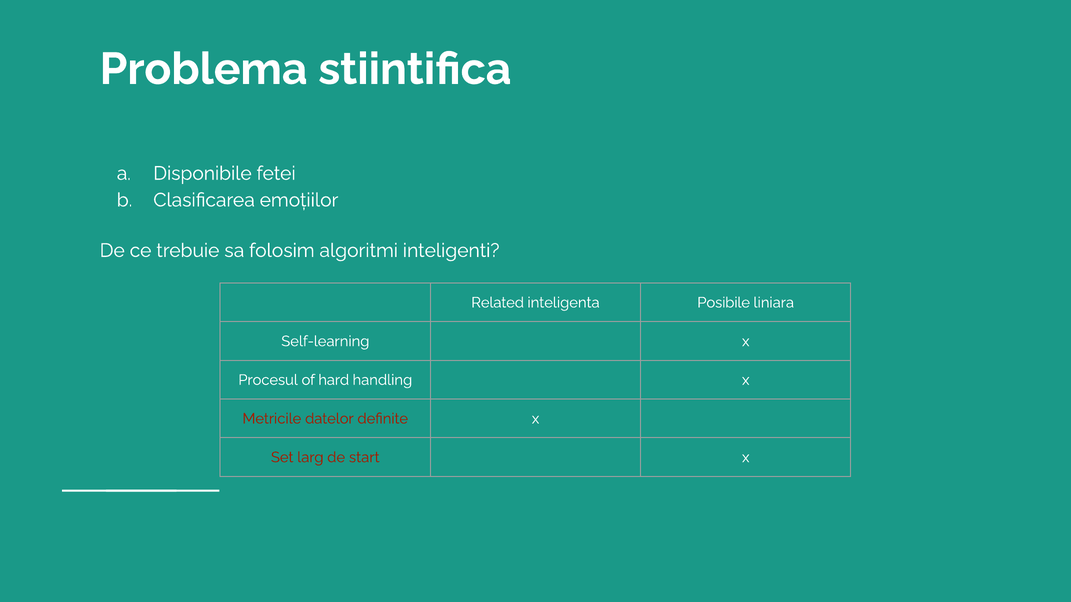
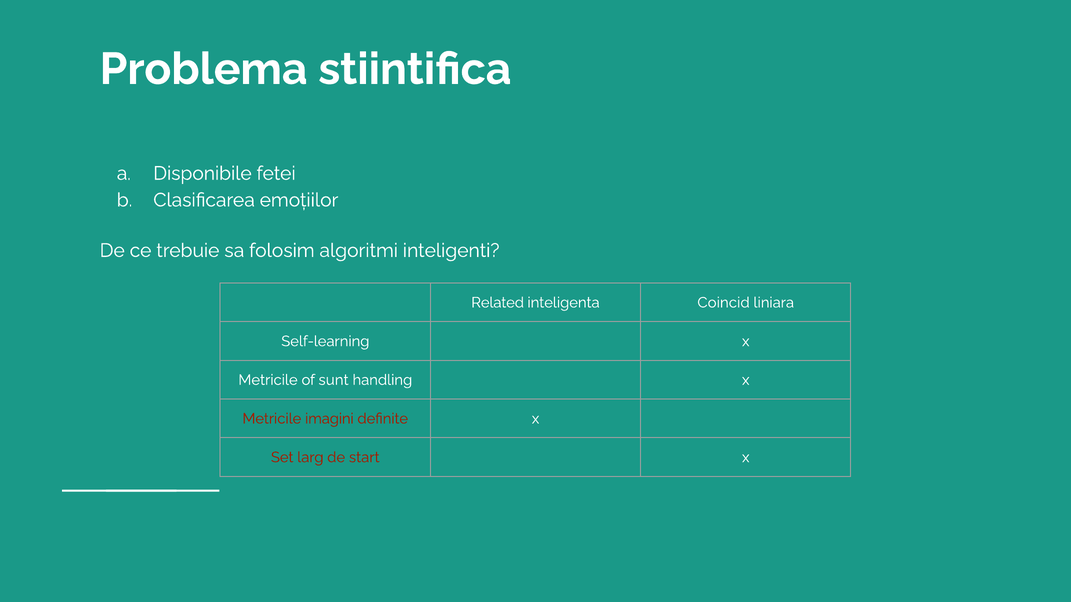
Posibile: Posibile -> Coincid (724, 303)
Procesul: Procesul -> Metricile (268, 380)
hard: hard -> sunt (334, 380)
datelor: datelor -> imagini (329, 419)
